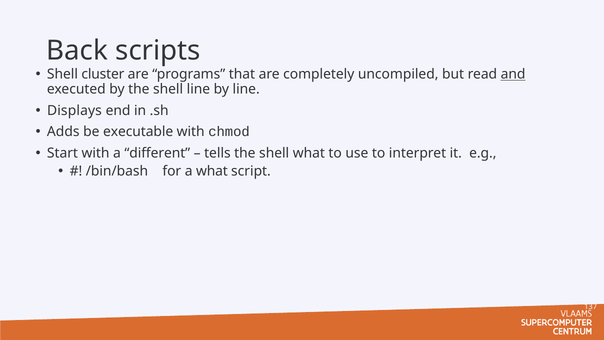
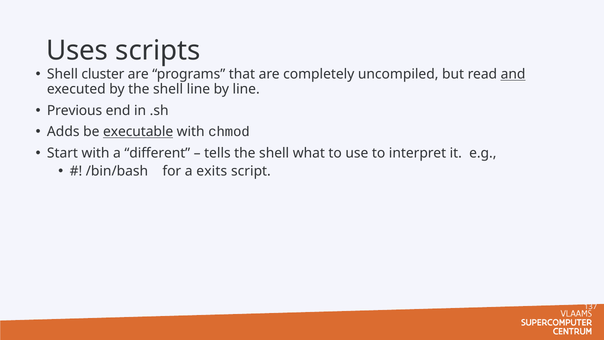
Back: Back -> Uses (77, 51)
Displays: Displays -> Previous (75, 110)
executable underline: none -> present (138, 132)
a what: what -> exits (212, 171)
